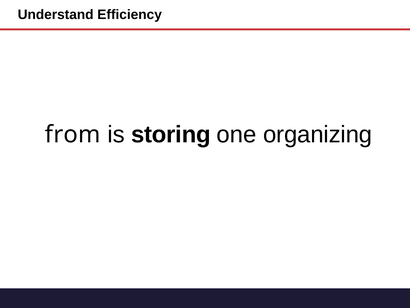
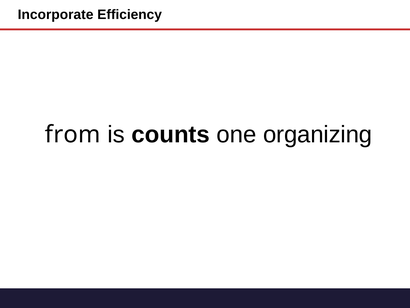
Understand: Understand -> Incorporate (56, 15)
storing: storing -> counts (171, 134)
